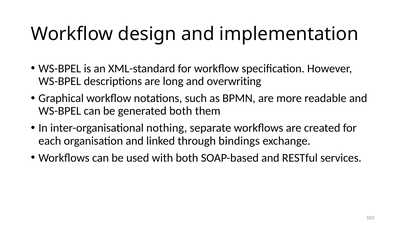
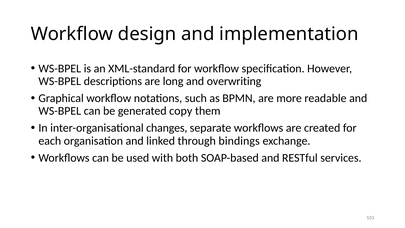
generated both: both -> copy (181, 111)
nothing: nothing -> changes (167, 128)
